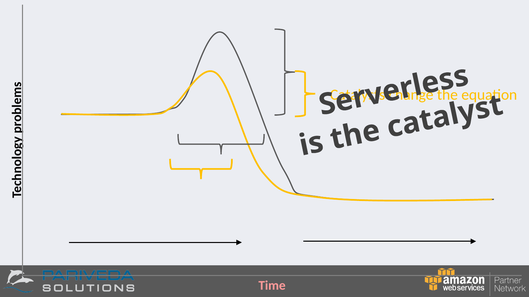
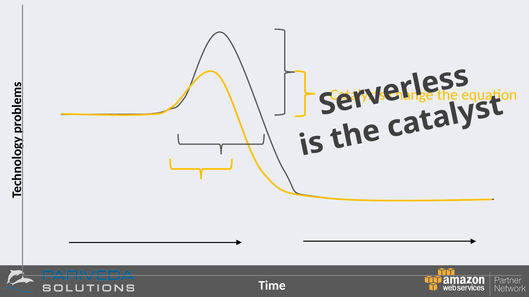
Time colour: pink -> white (272, 286)
